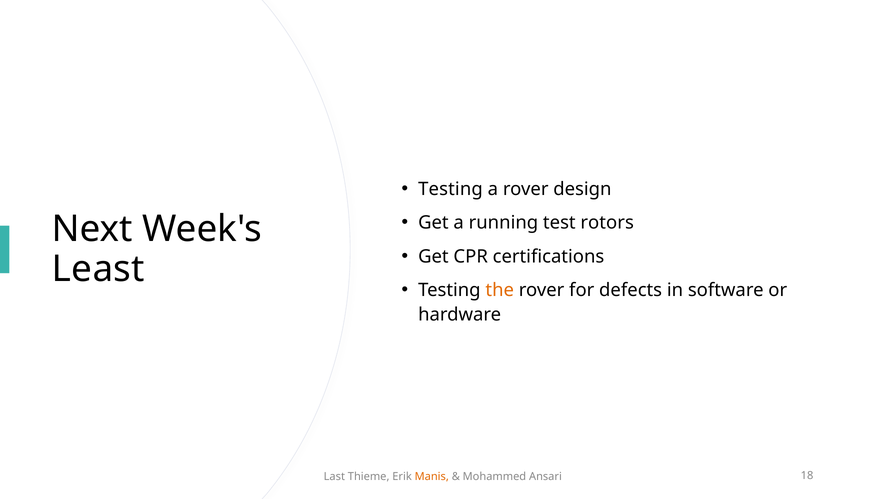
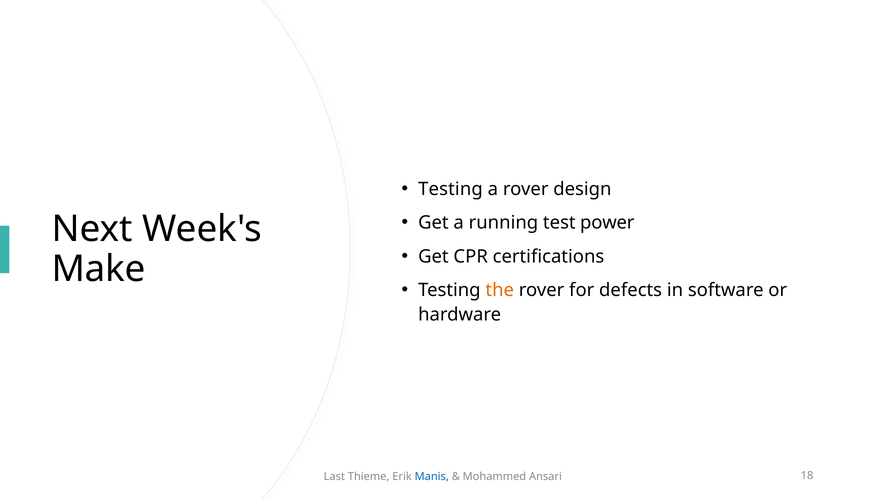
rotors: rotors -> power (607, 223)
Least: Least -> Make (99, 269)
Manis colour: orange -> blue (432, 476)
